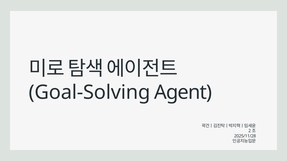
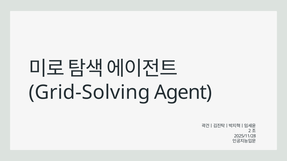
Goal-Solving: Goal-Solving -> Grid-Solving (89, 93)
